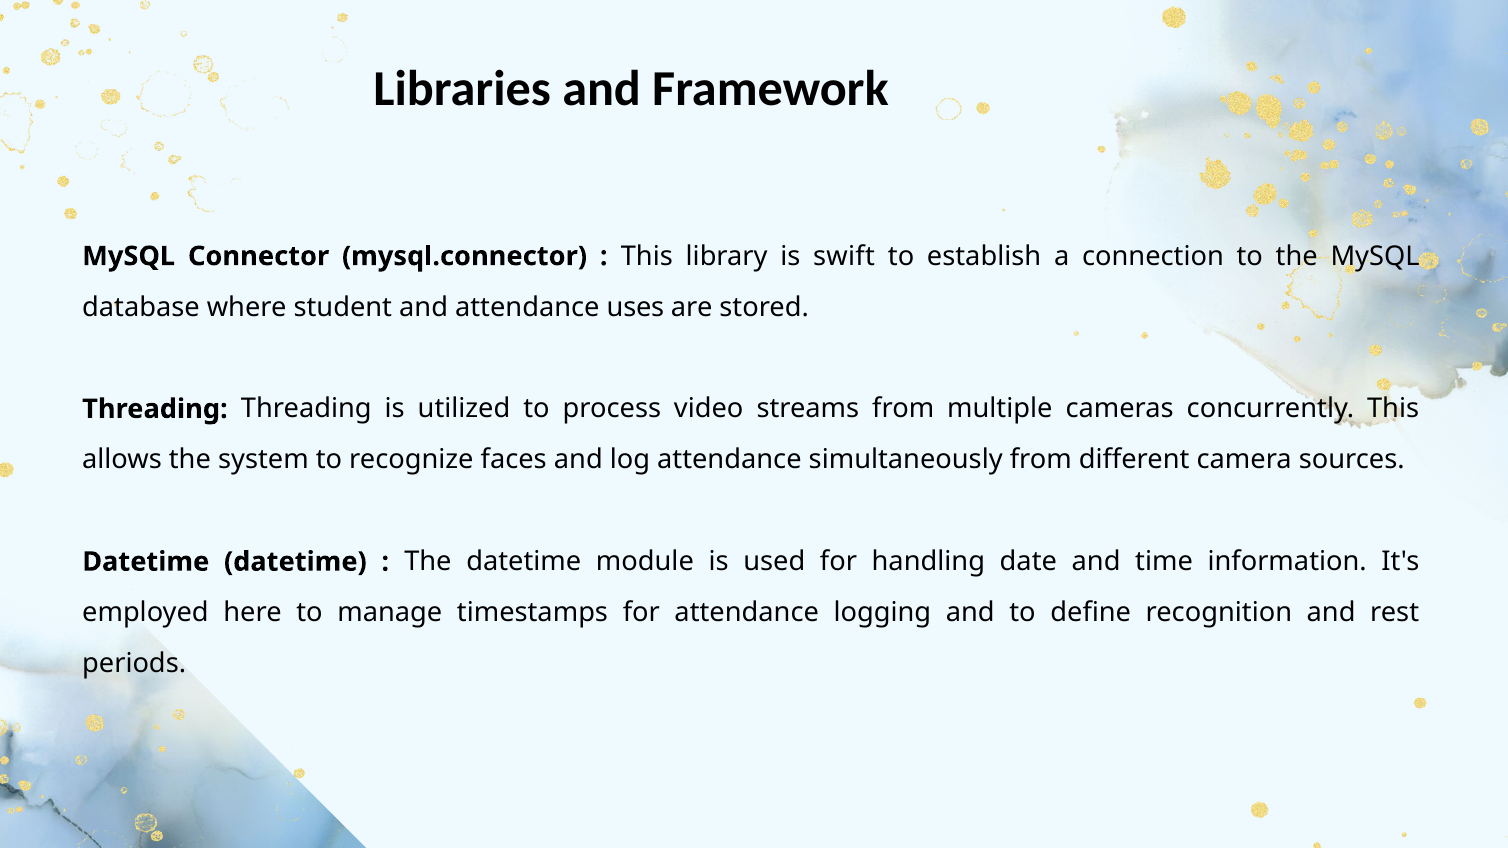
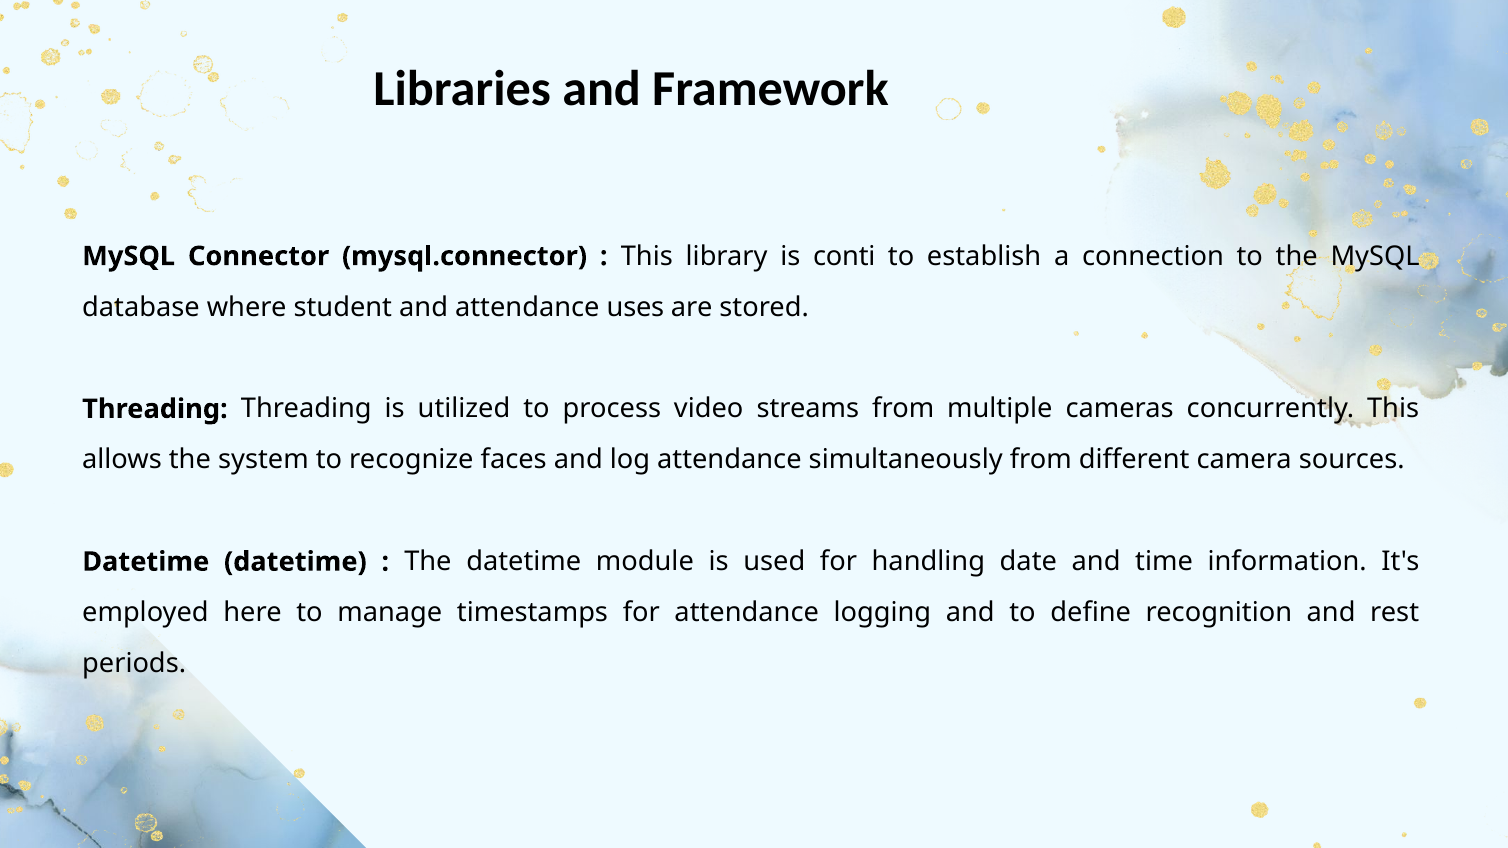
swift: swift -> conti (844, 256)
